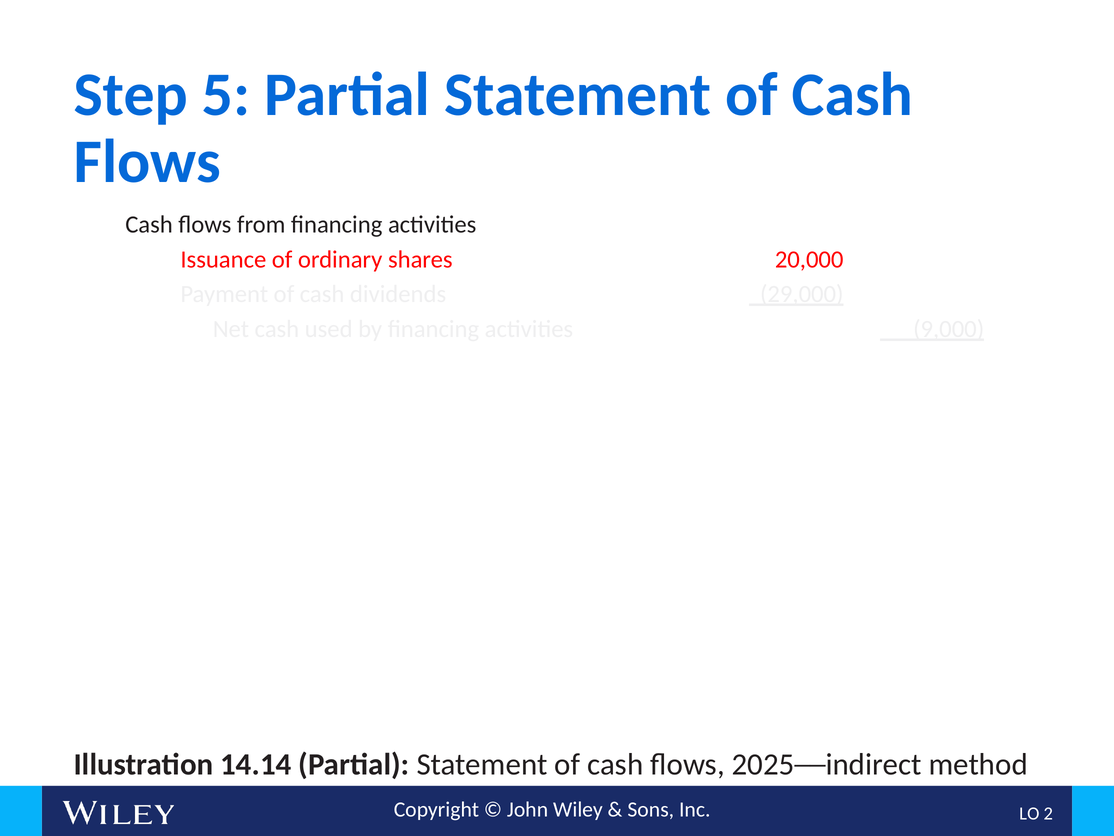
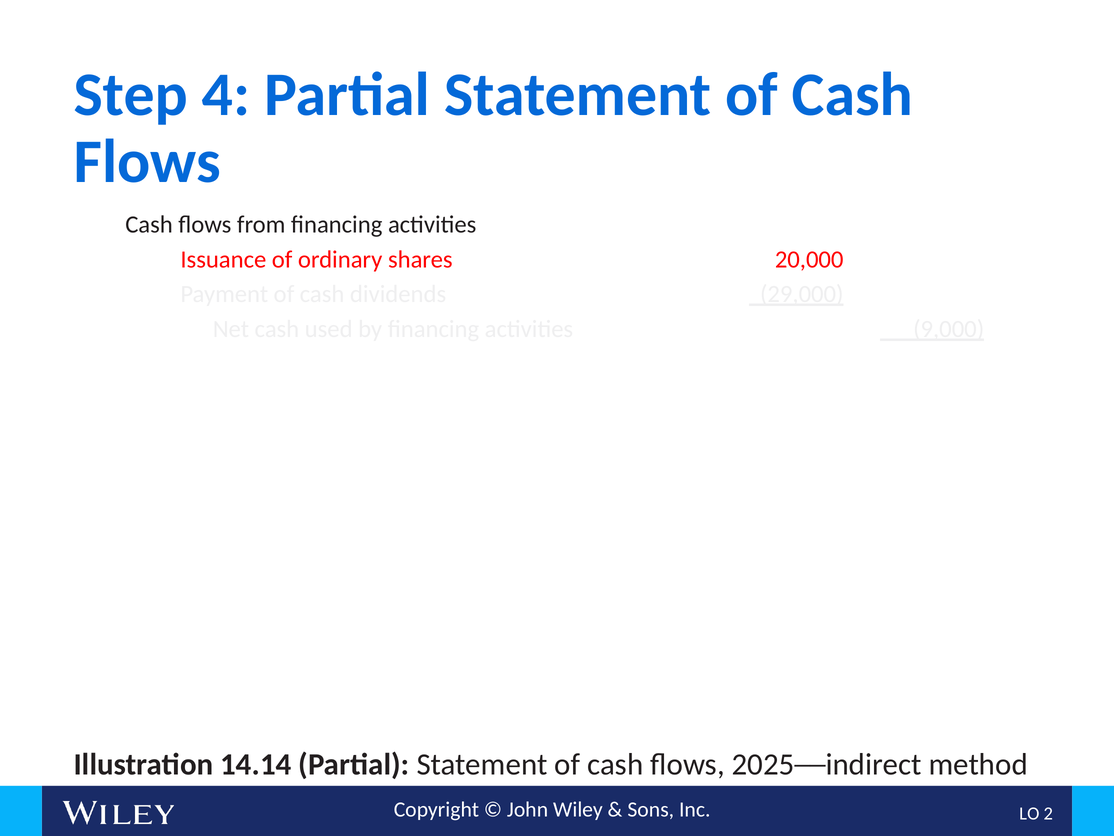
5: 5 -> 4 (226, 95)
